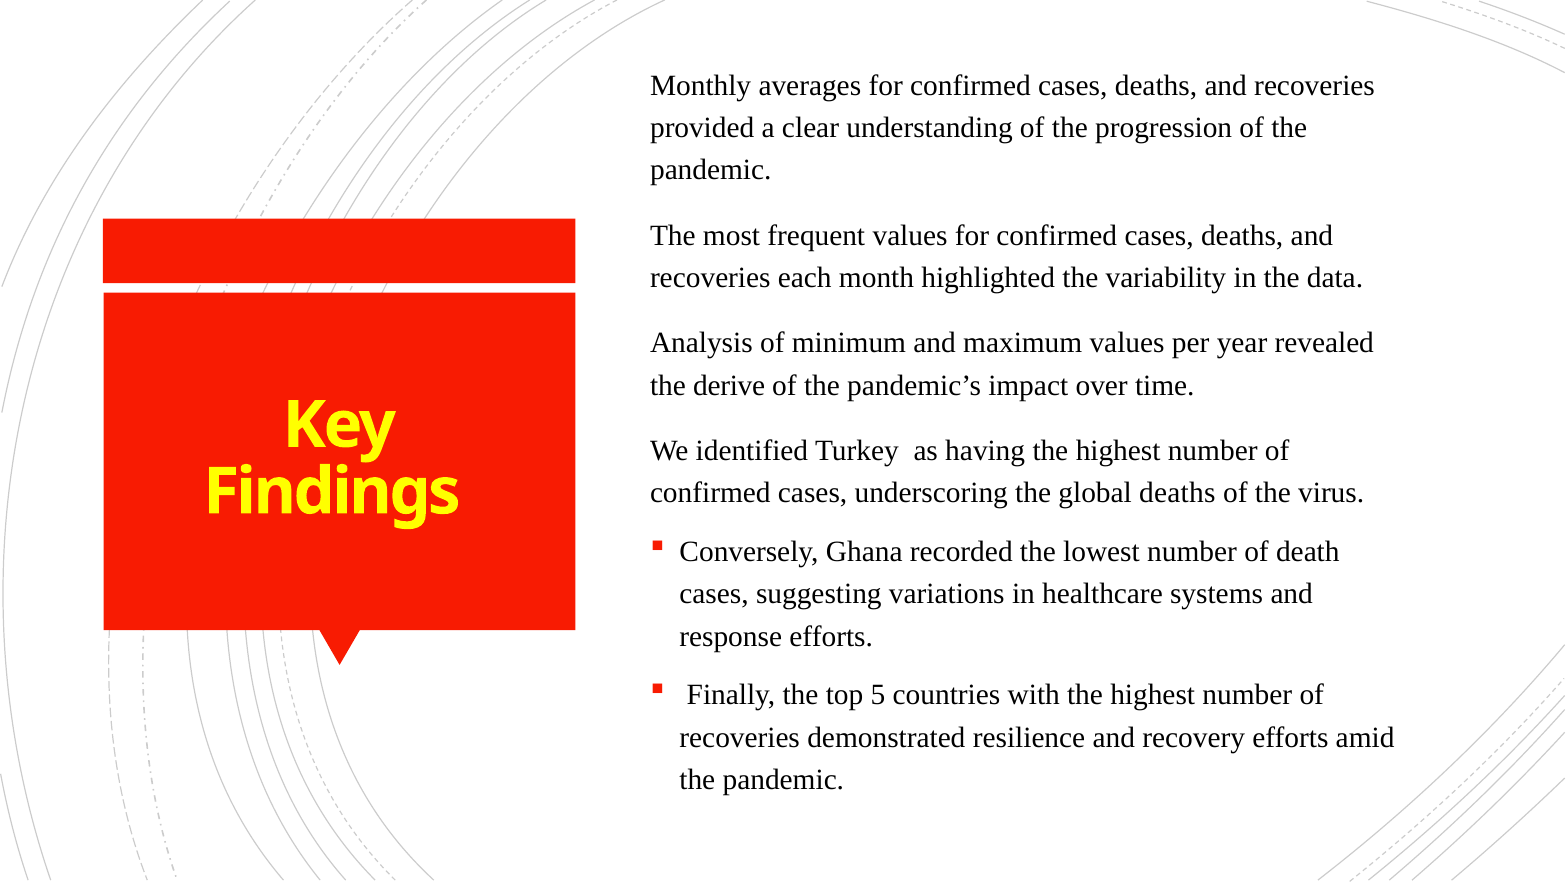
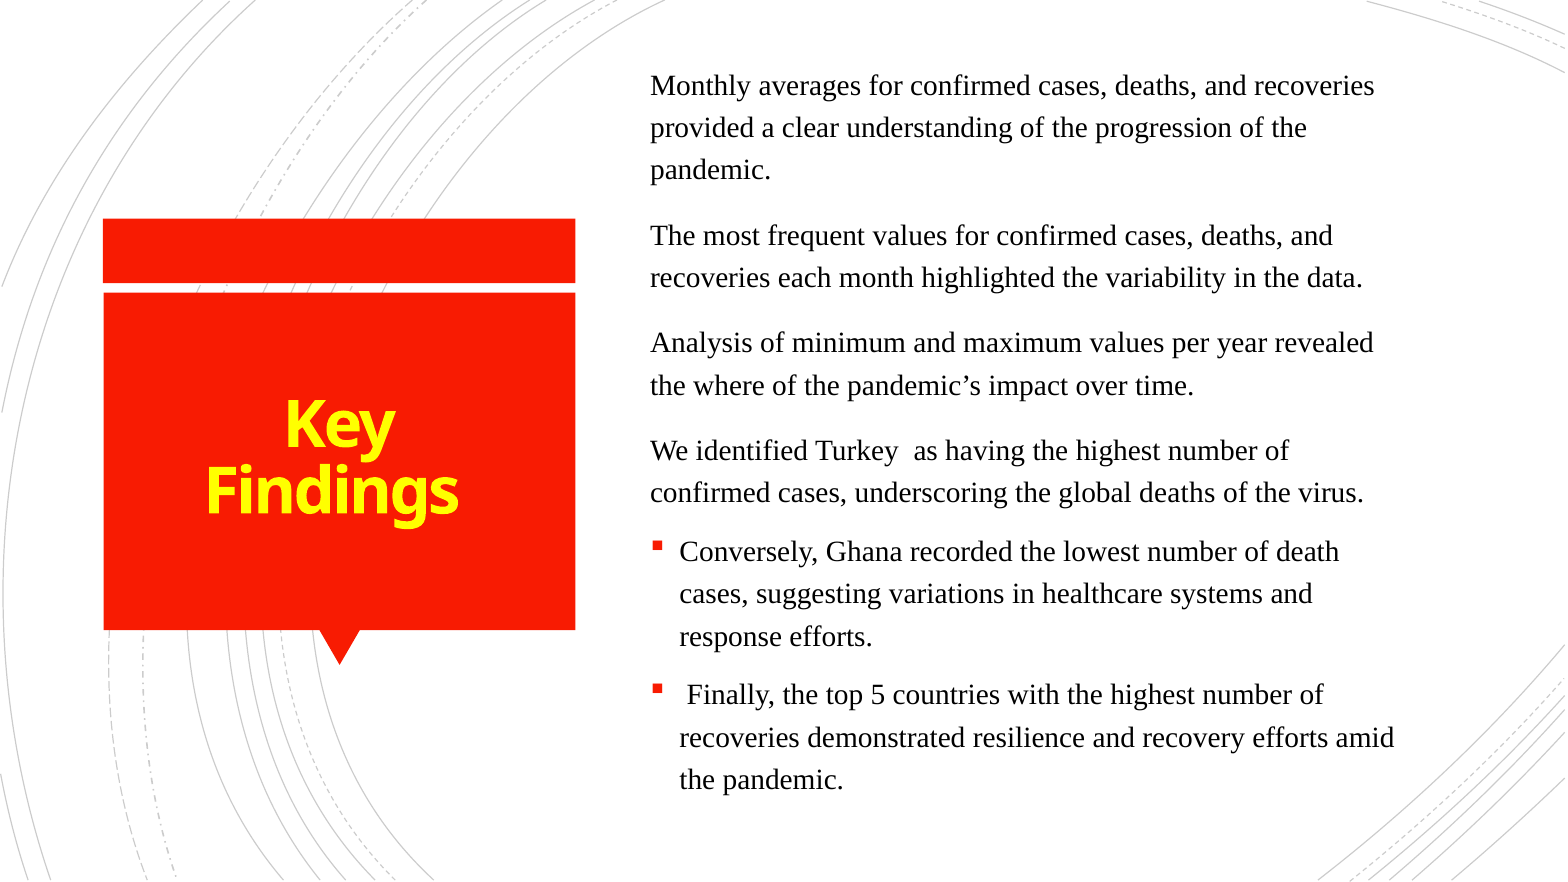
derive: derive -> where (729, 386)
